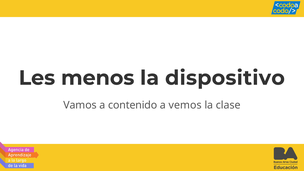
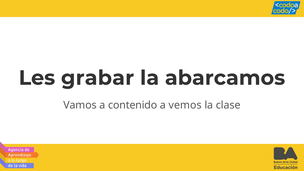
menos: menos -> grabar (98, 78)
dispositivo: dispositivo -> abarcamos (225, 78)
